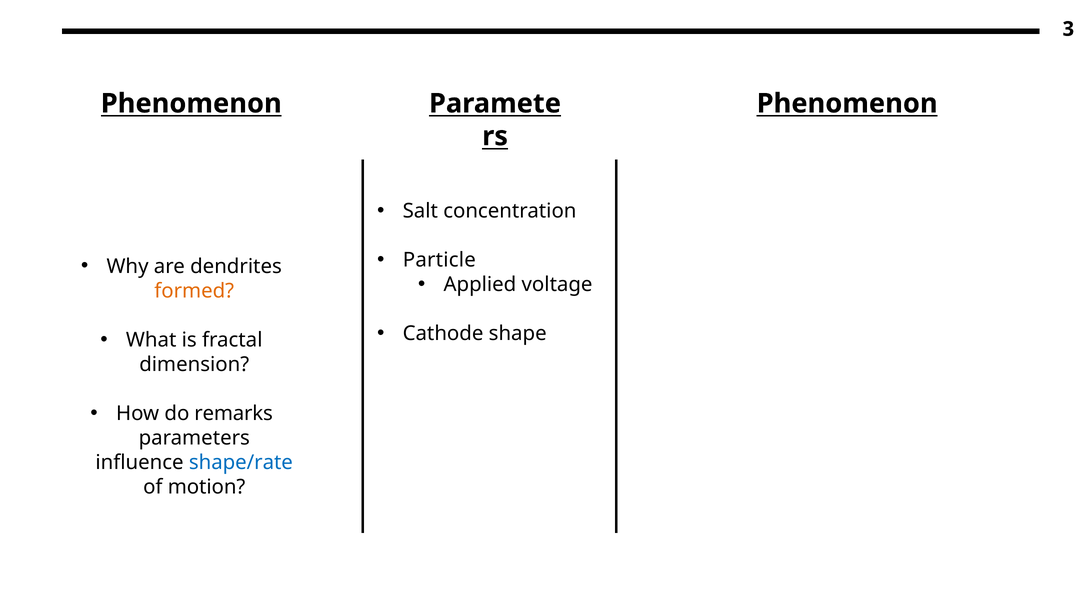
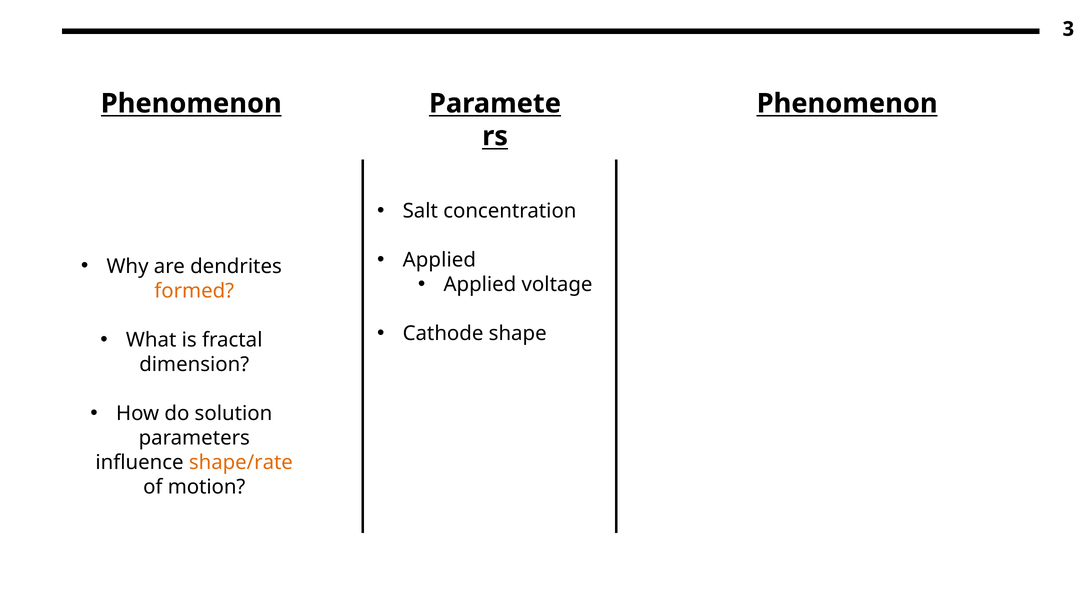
Particle: Particle -> Applied (439, 260)
remarks: remarks -> solution (233, 414)
shape/rate colour: blue -> orange (241, 463)
